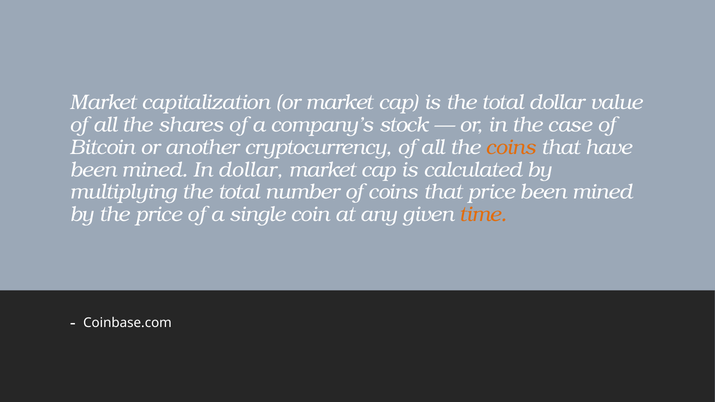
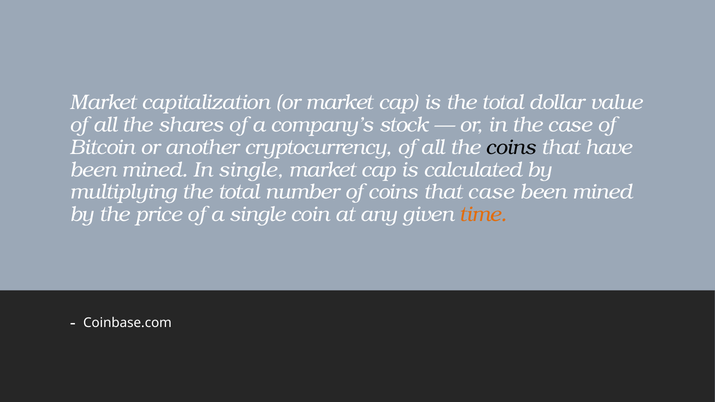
coins colour: orange -> black (511, 147)
In dollar: dollar -> single (251, 170)
that price: price -> case (491, 192)
